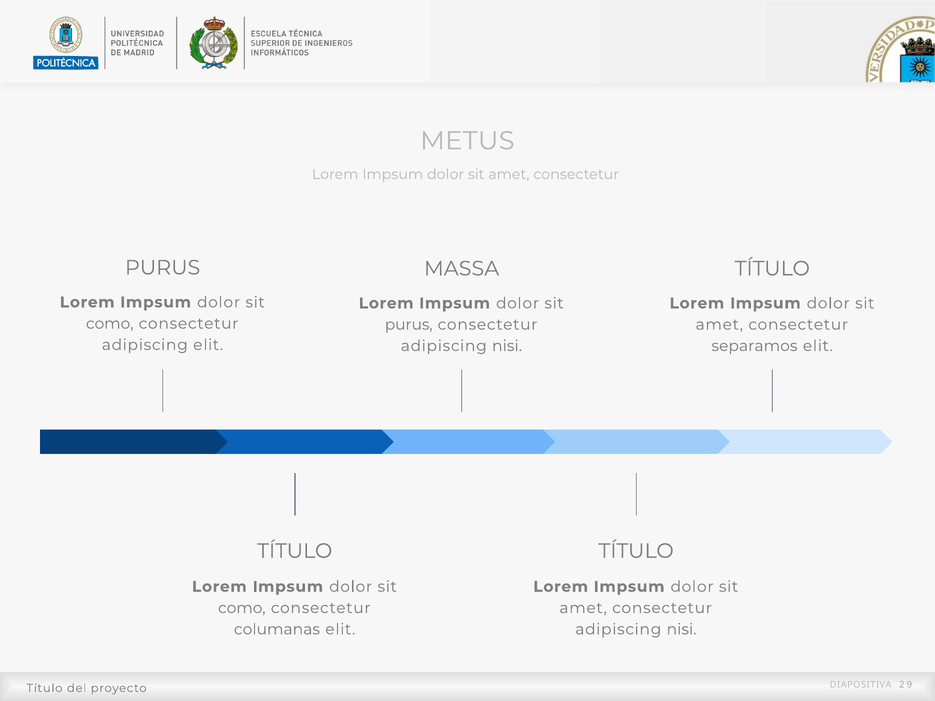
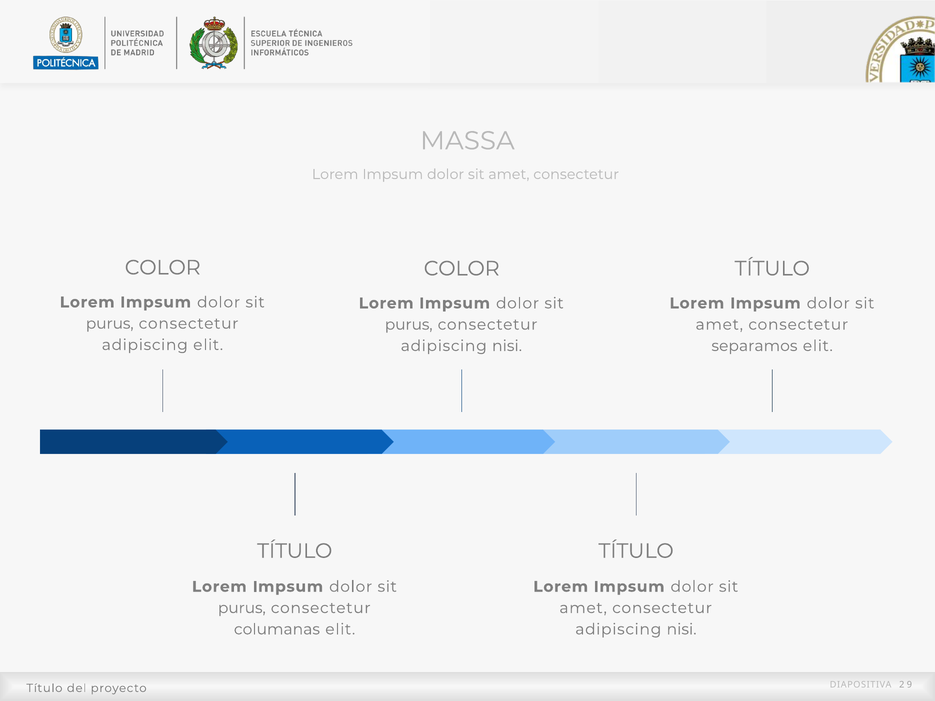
METUS: METUS -> MASSA (467, 141)
PURUS: PURUS -> COLOR (163, 268)
MASSA: MASSA -> COLOR (462, 269)
como: como -> purus (110, 324)
como: como -> purus (242, 608)
